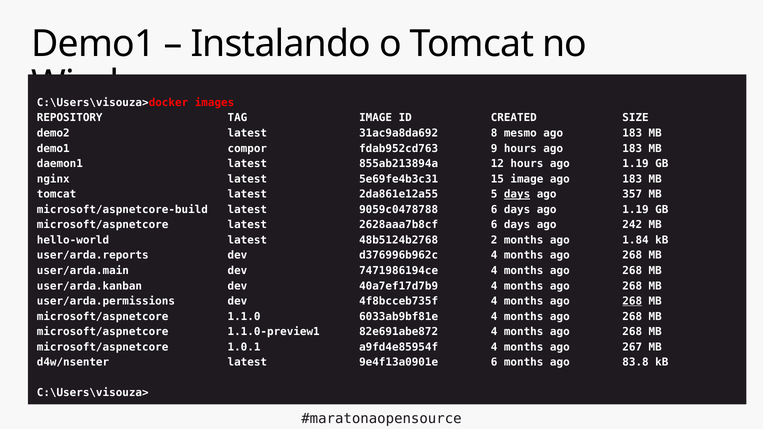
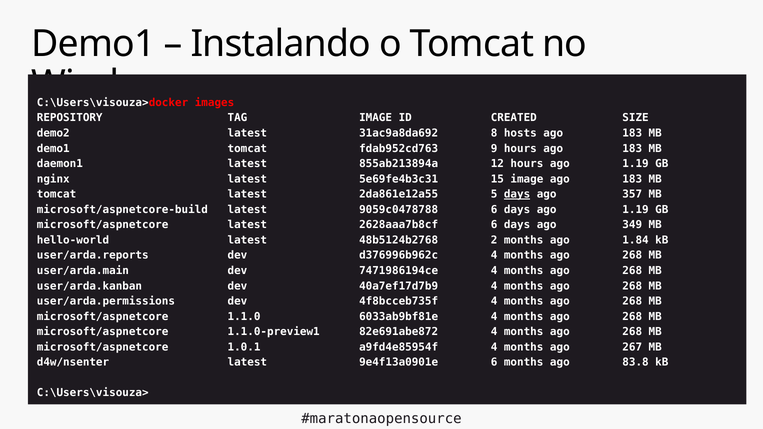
mesmo: mesmo -> hosts (520, 133)
demo1 compor: compor -> tomcat (247, 148)
242: 242 -> 349 (632, 225)
268 underline: present -> none (632, 301)
